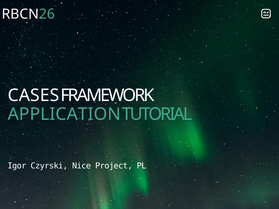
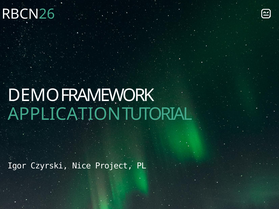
CASES: CASES -> DEMO (34, 95)
